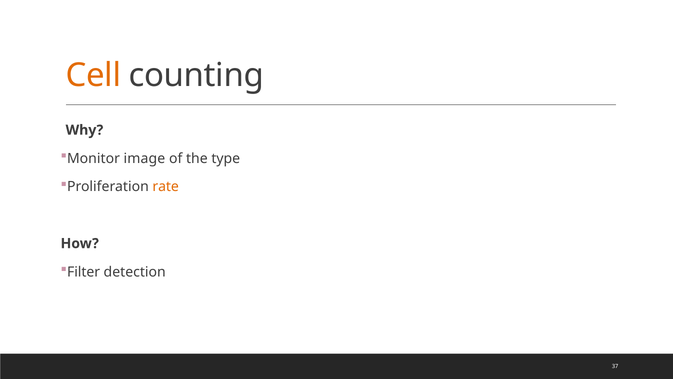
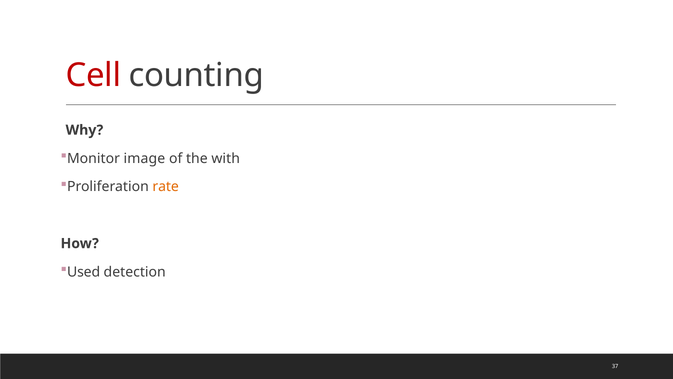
Cell colour: orange -> red (93, 75)
type: type -> with (226, 158)
Filter: Filter -> Used (84, 272)
